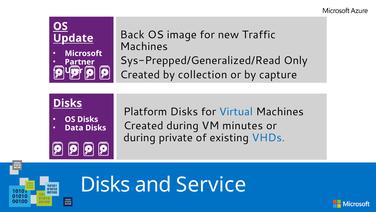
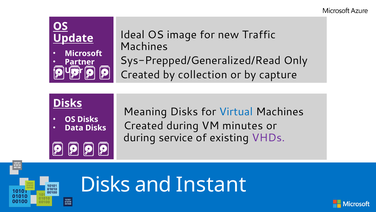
Back: Back -> Ideal (132, 35)
Platform: Platform -> Meaning (145, 111)
private: private -> service (176, 137)
VHDs colour: blue -> purple (268, 137)
Service: Service -> Instant (211, 184)
